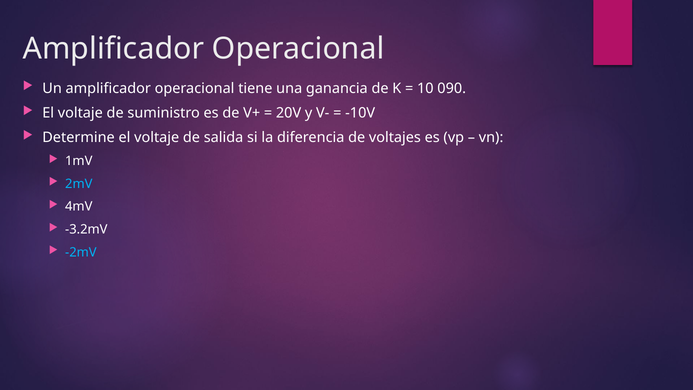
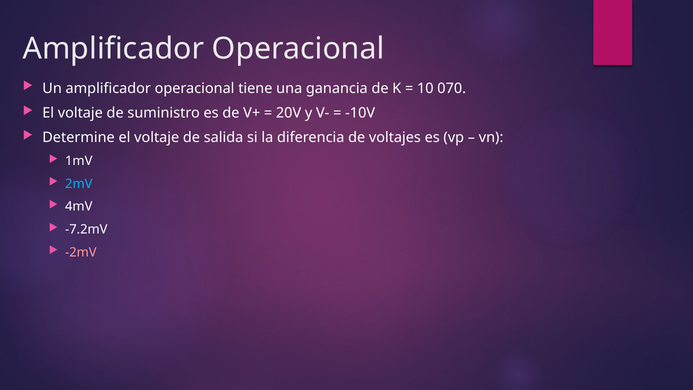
090: 090 -> 070 (452, 88)
-3.2mV: -3.2mV -> -7.2mV (86, 229)
-2mV colour: light blue -> pink (81, 252)
